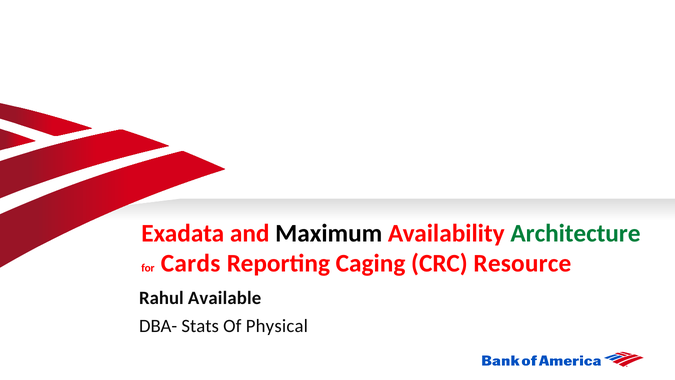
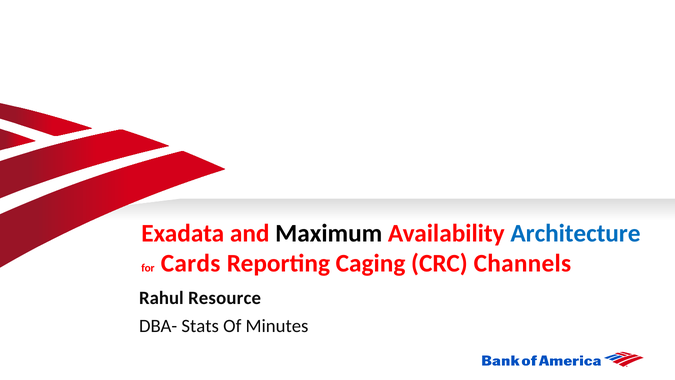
Architecture colour: green -> blue (575, 233)
Resource: Resource -> Channels (522, 263)
Available: Available -> Resource (225, 298)
Physical: Physical -> Minutes (277, 326)
